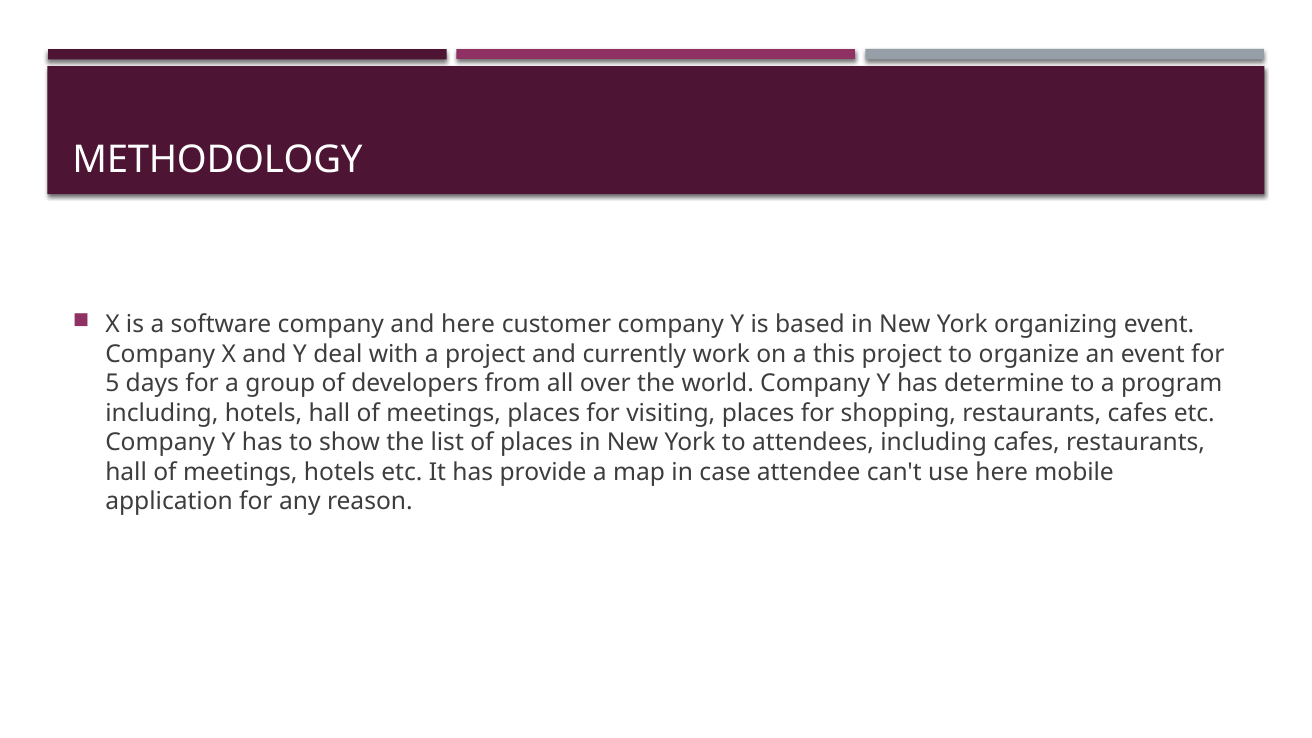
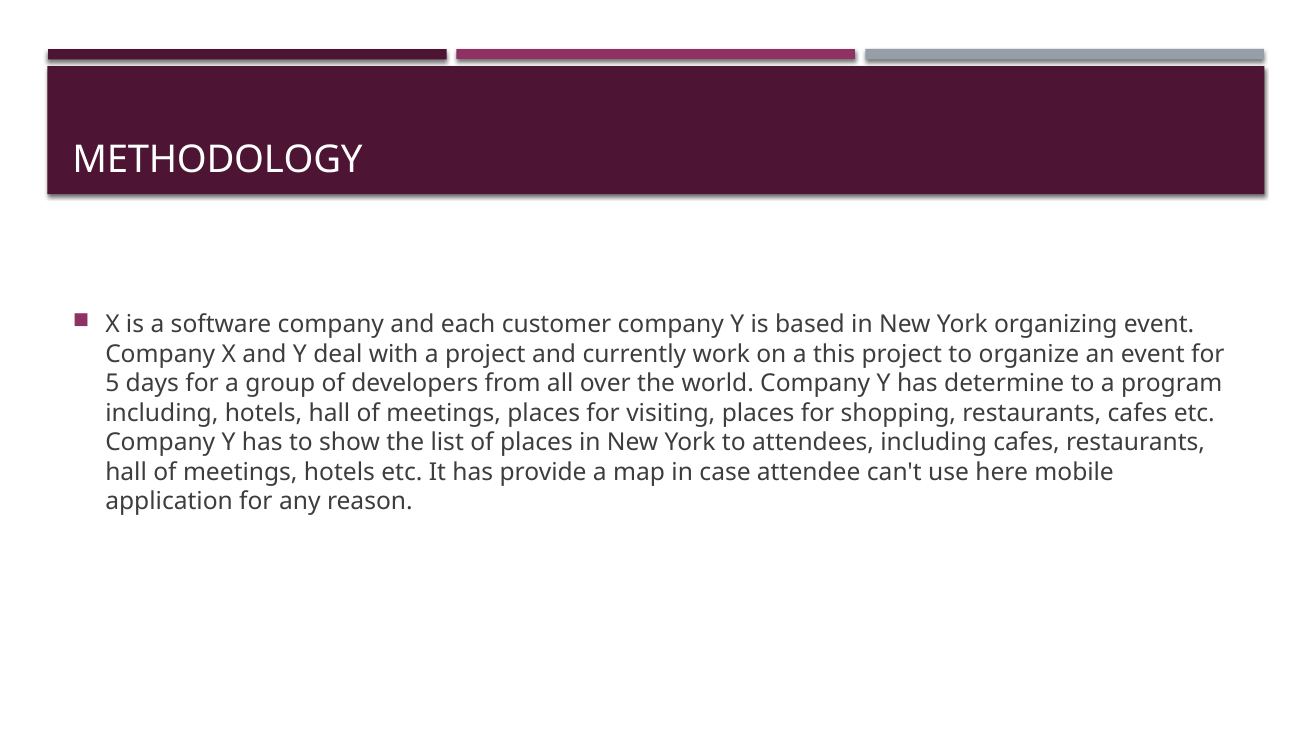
and here: here -> each (468, 324)
